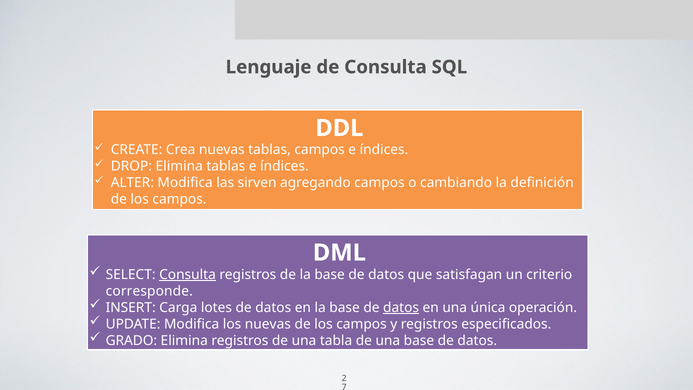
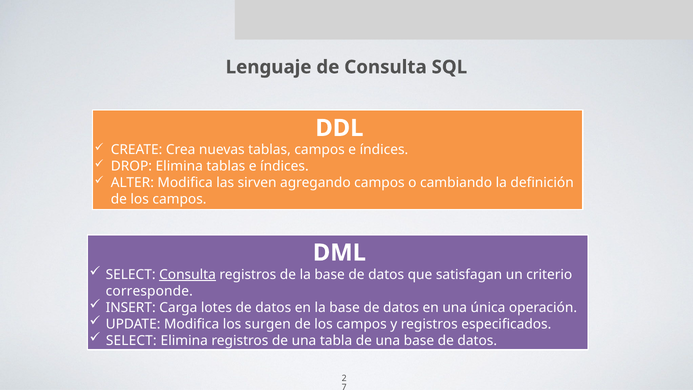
datos underline: present -> none (401, 307)
los nuevas: nuevas -> surgen (268, 324)
GRADO: GRADO -> SELECT (131, 340)
